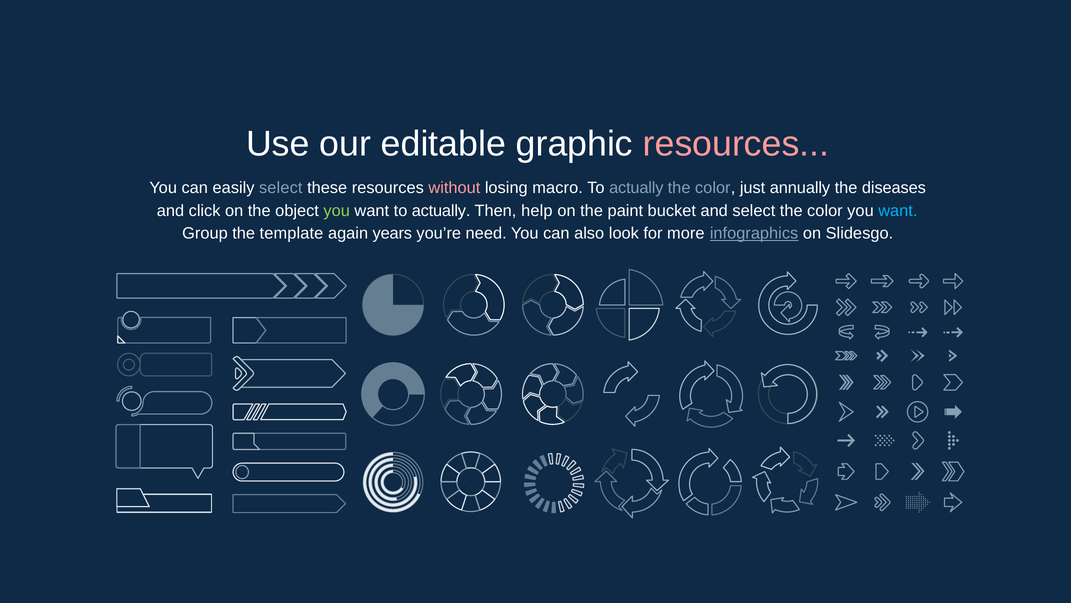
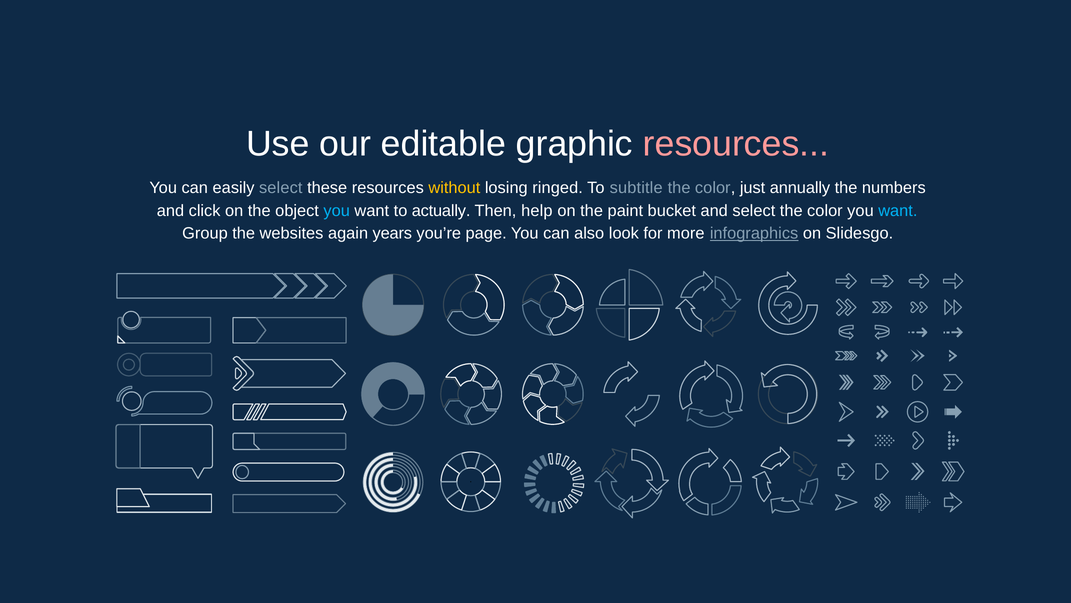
without colour: pink -> yellow (454, 188)
macro: macro -> ringed (558, 188)
actually: actually -> subtitle (636, 188)
diseases: diseases -> numbers (894, 188)
you colour: light green -> light blue (337, 210)
template: template -> websites (292, 233)
need: need -> page (486, 233)
